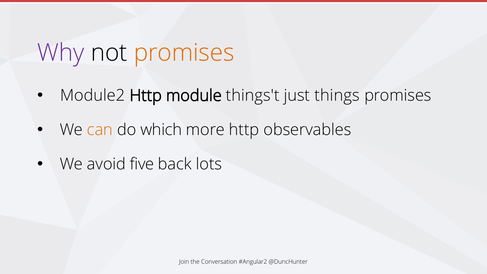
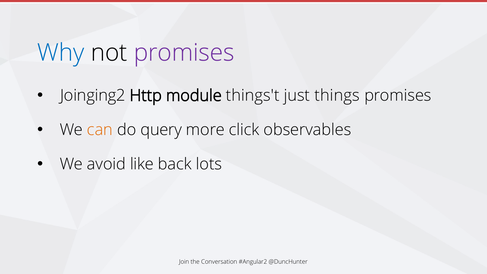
Why colour: purple -> blue (61, 53)
promises colour: orange -> purple (184, 53)
Module2: Module2 -> Joinging2 (93, 96)
which: which -> query (161, 130)
more http: http -> click (244, 130)
five: five -> like (142, 164)
